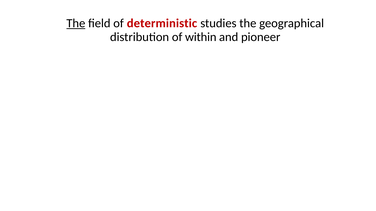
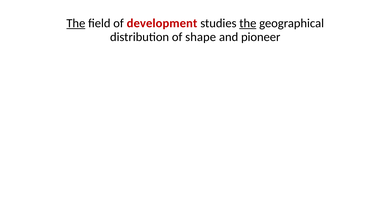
deterministic: deterministic -> development (162, 23)
the underline: none -> present (248, 23)
within: within -> shape (201, 37)
